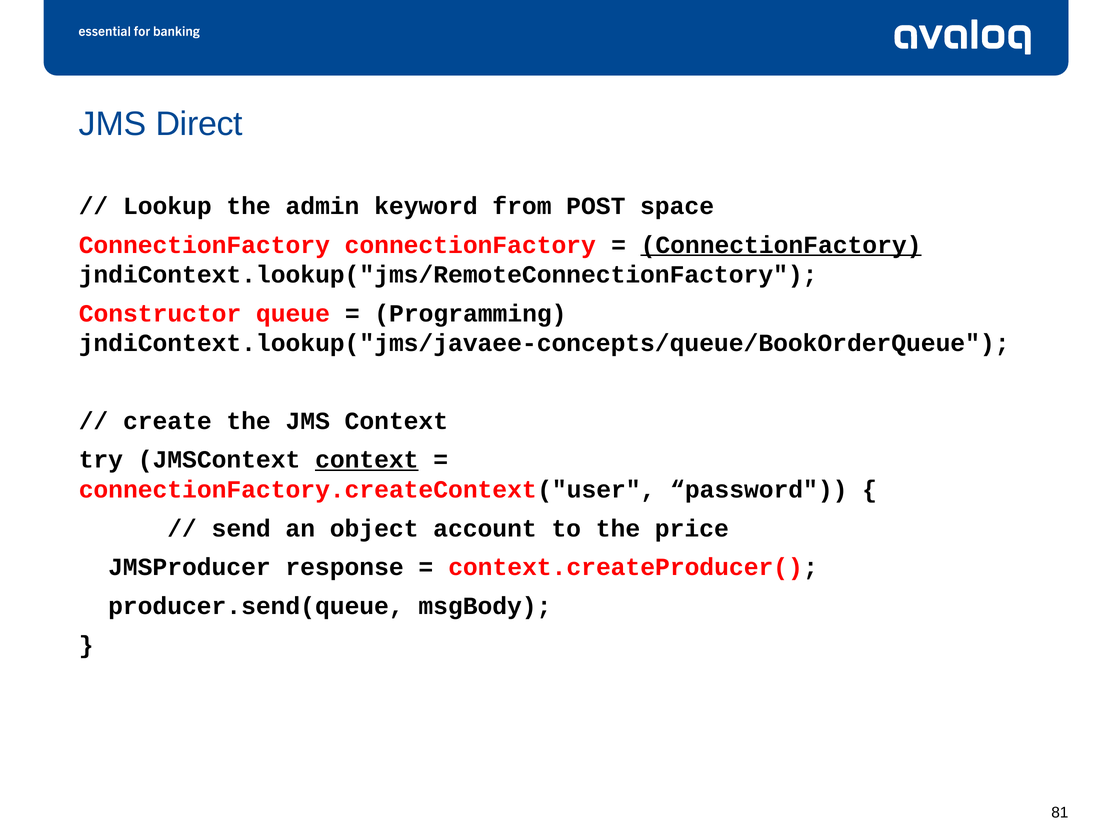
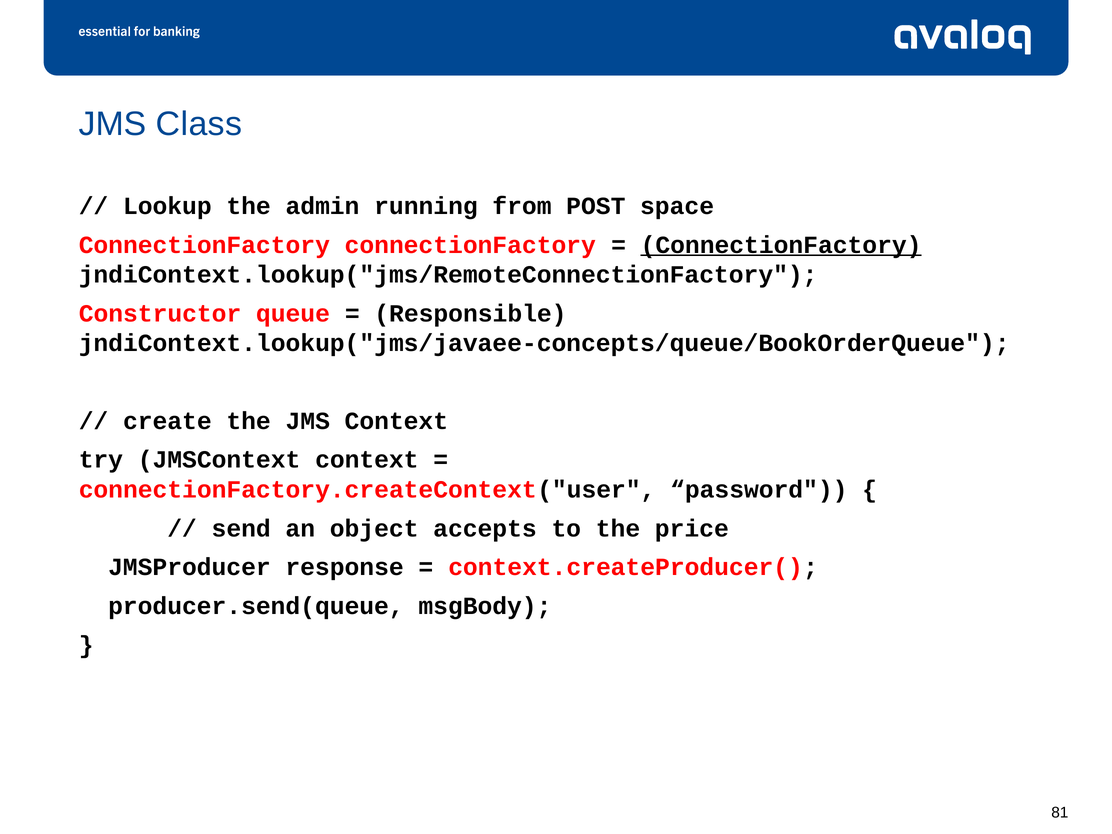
Direct: Direct -> Class (199, 124)
keyword: keyword -> running (426, 206)
Programming: Programming -> Responsible (470, 313)
context underline: present -> none (367, 460)
account: account -> accepts (485, 528)
